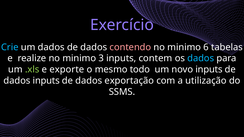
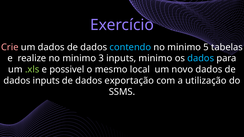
Crie colour: light blue -> pink (10, 47)
contendo colour: pink -> light blue (130, 47)
6: 6 -> 5 (206, 47)
inputs contem: contem -> minimo (155, 58)
exporte: exporte -> possivel (67, 70)
todo: todo -> local (140, 70)
novo inputs: inputs -> dados (209, 70)
